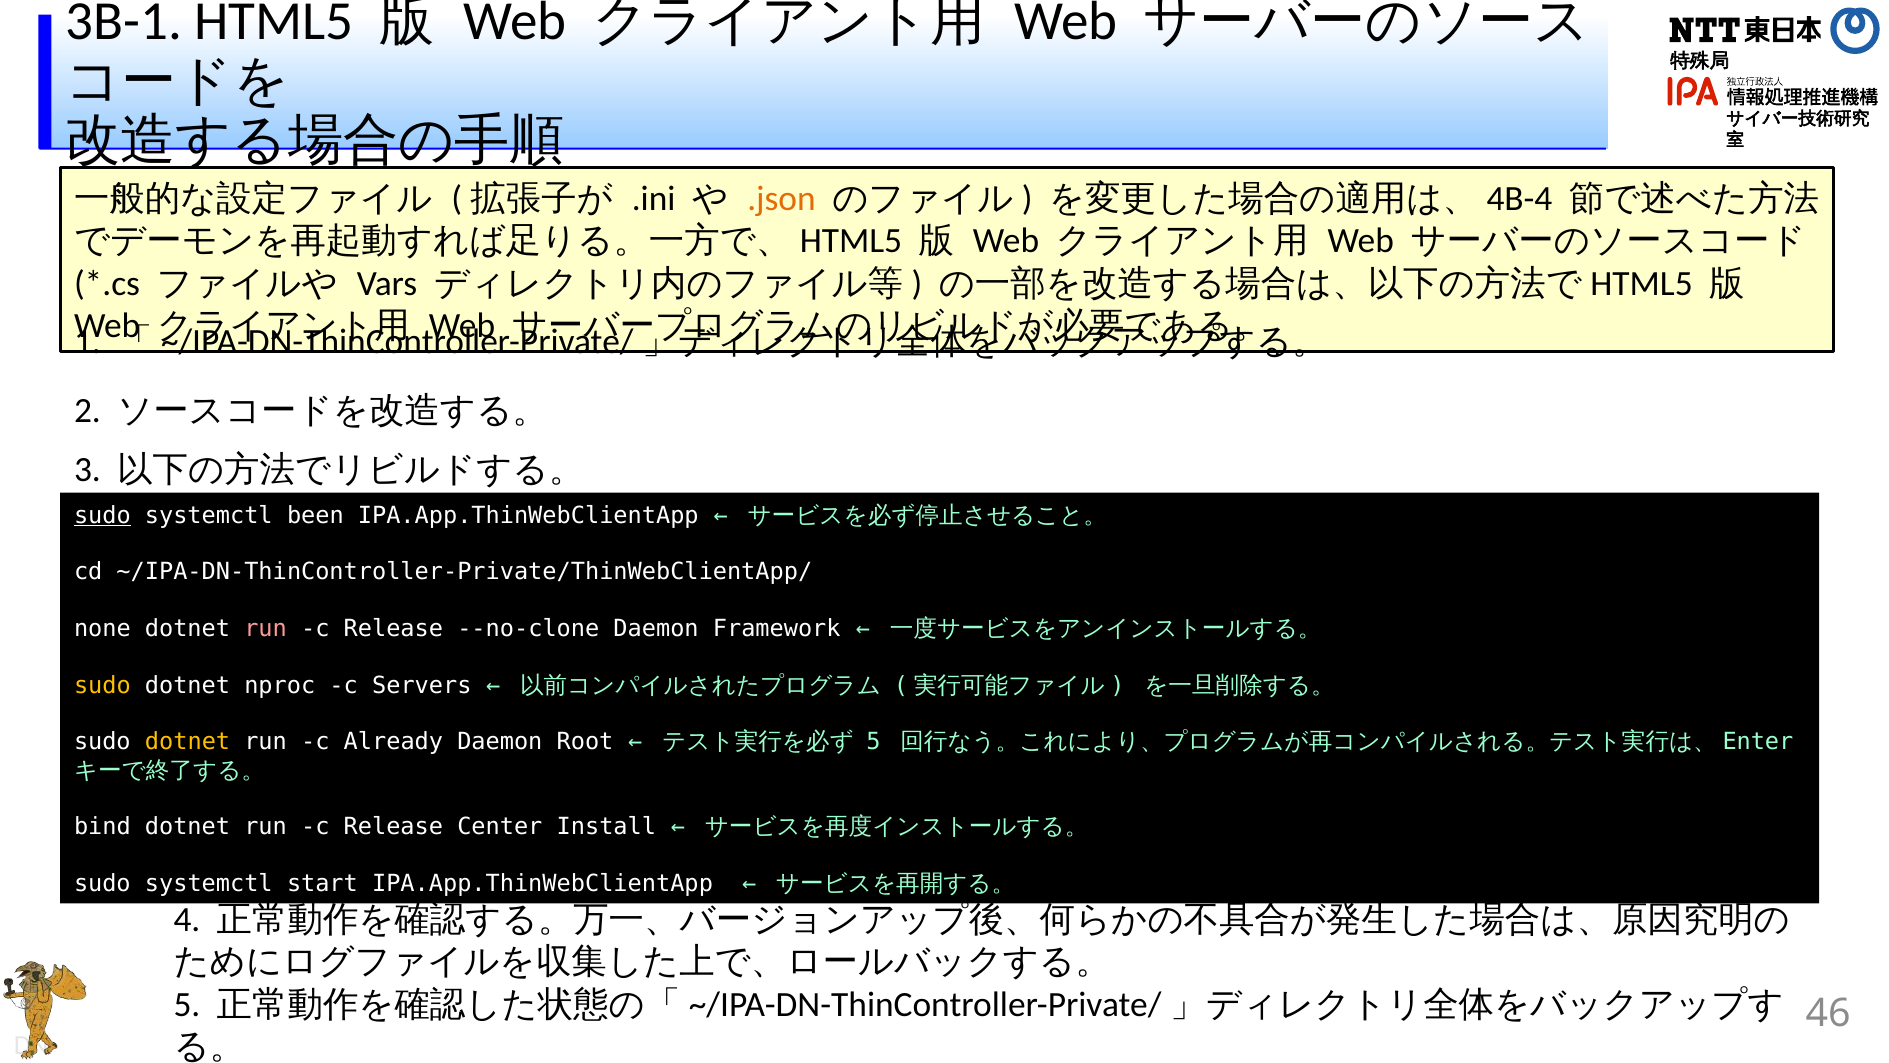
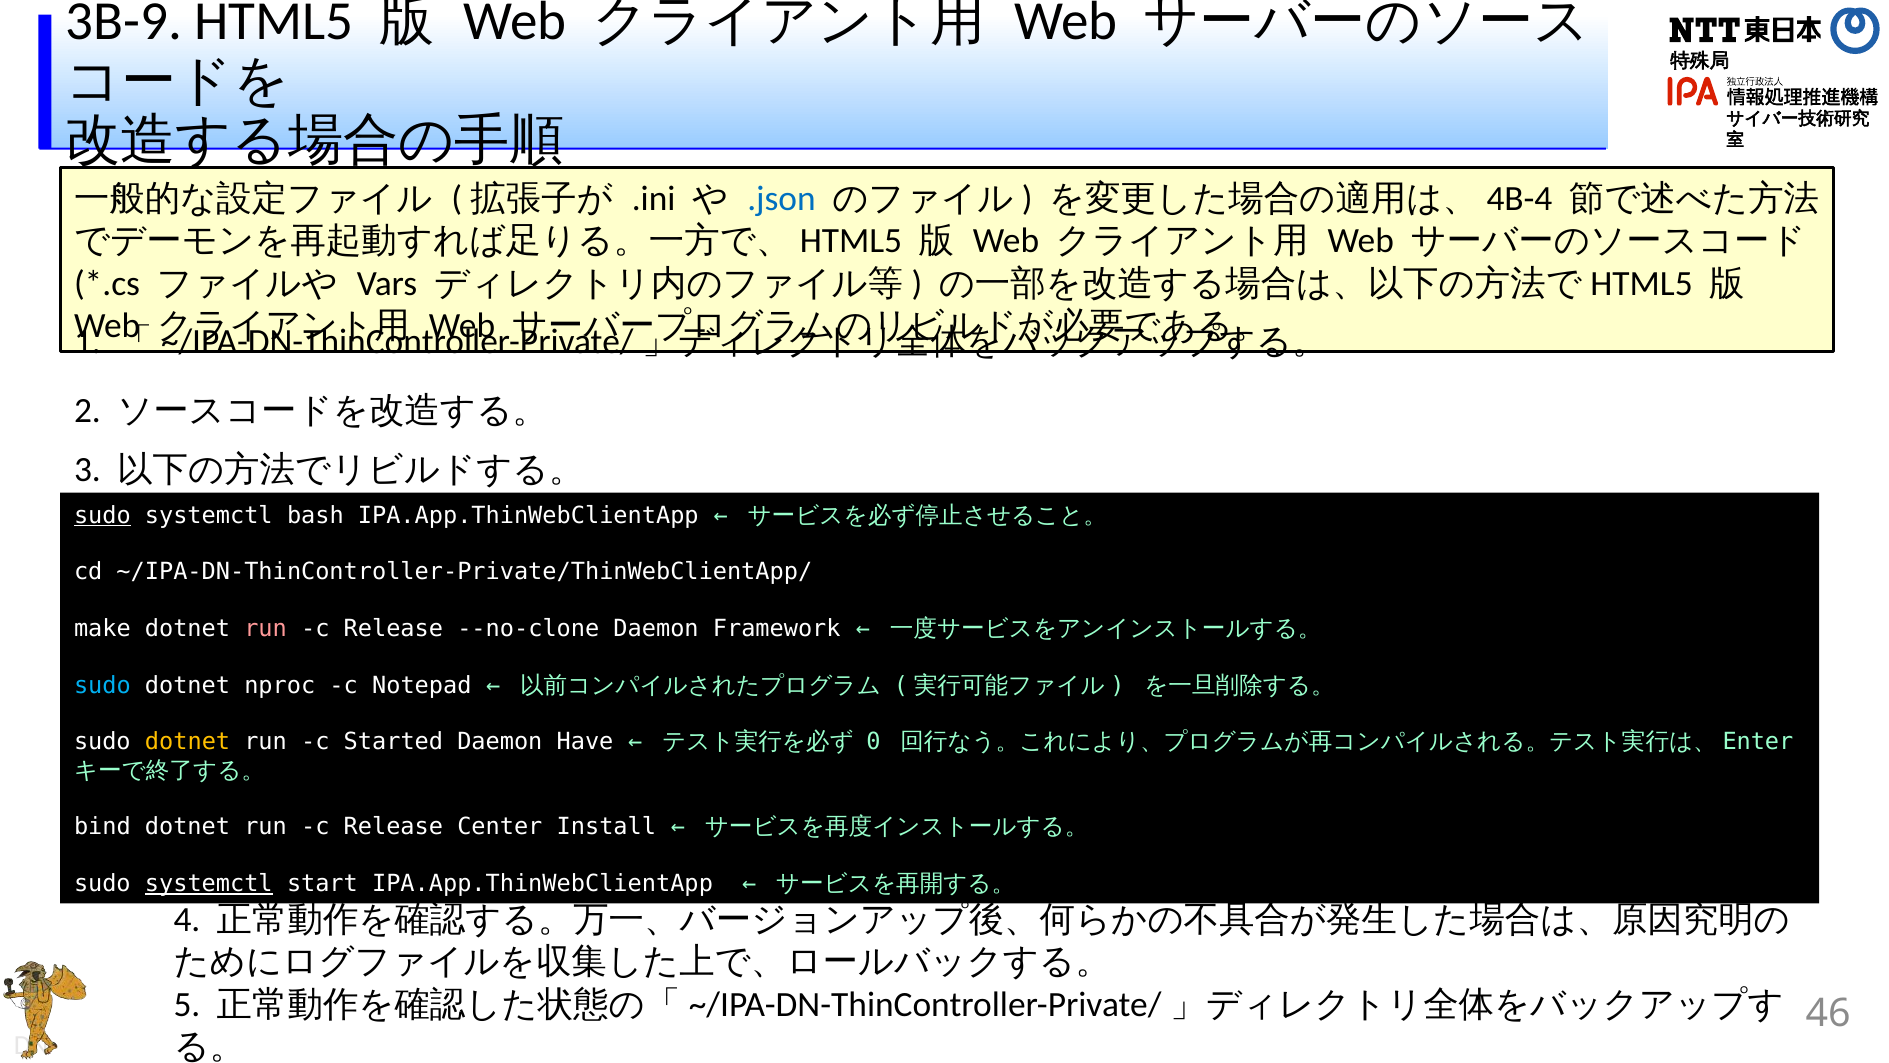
3B-1: 3B-1 -> 3B-9 (124, 22)
.json colour: orange -> blue (781, 198)
been: been -> bash (315, 515)
none: none -> make (102, 628)
sudo colour: yellow -> light blue (102, 685)
Servers: Servers -> Notepad (422, 685)
Already: Already -> Started (393, 742)
Root: Root -> Have (585, 742)
5: 5 -> 0 (873, 742)
systemctl underline: none -> present (209, 883)
